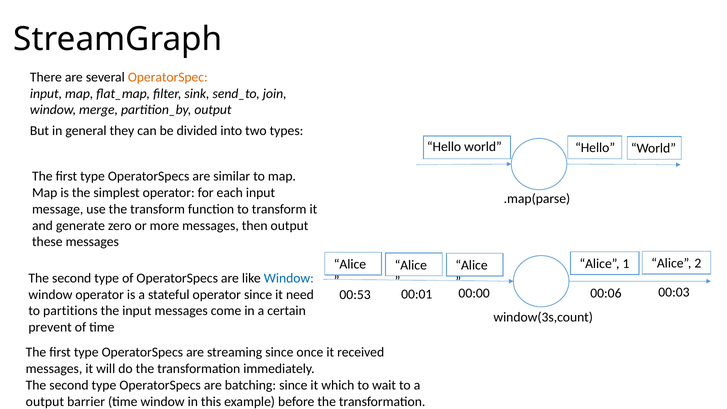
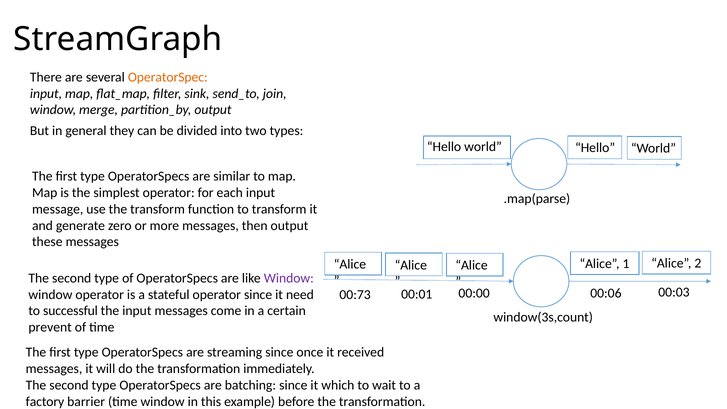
Window colour: blue -> purple (289, 278)
00:53: 00:53 -> 00:73 (355, 295)
partitions: partitions -> successful (70, 311)
output: output -> factory (45, 401)
